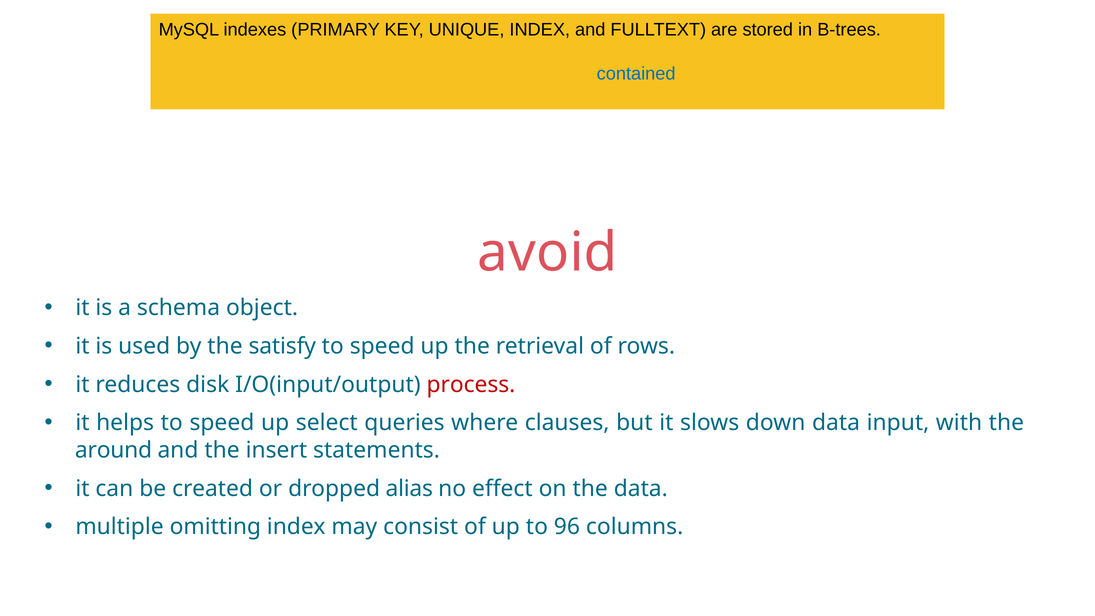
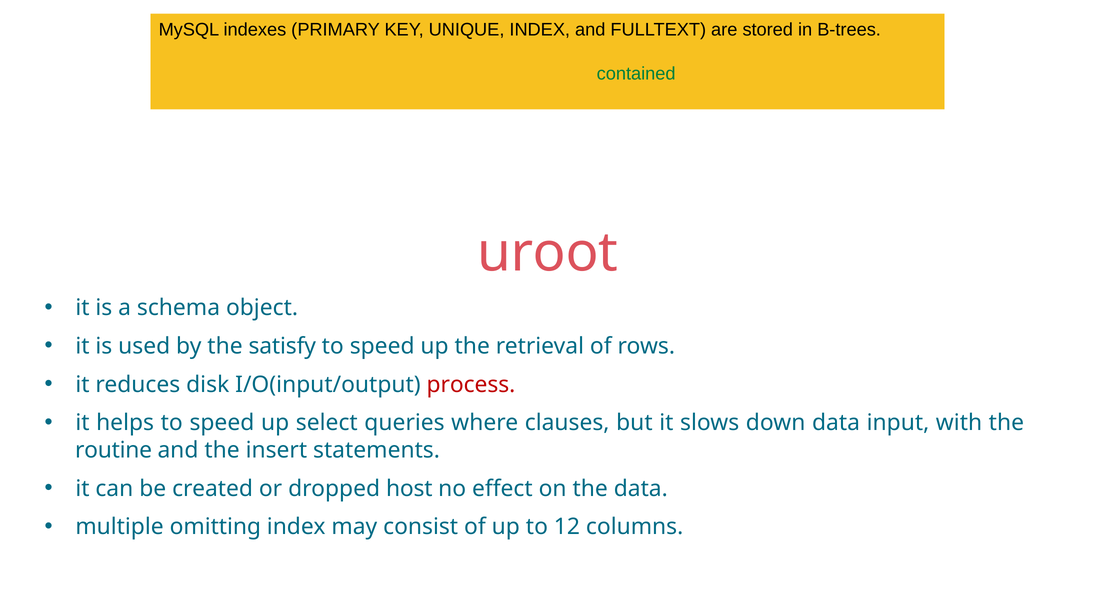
contained colour: blue -> green (636, 74)
avoid: avoid -> uroot (548, 253)
around: around -> routine (114, 450)
alias: alias -> host (409, 489)
96: 96 -> 12 (567, 527)
